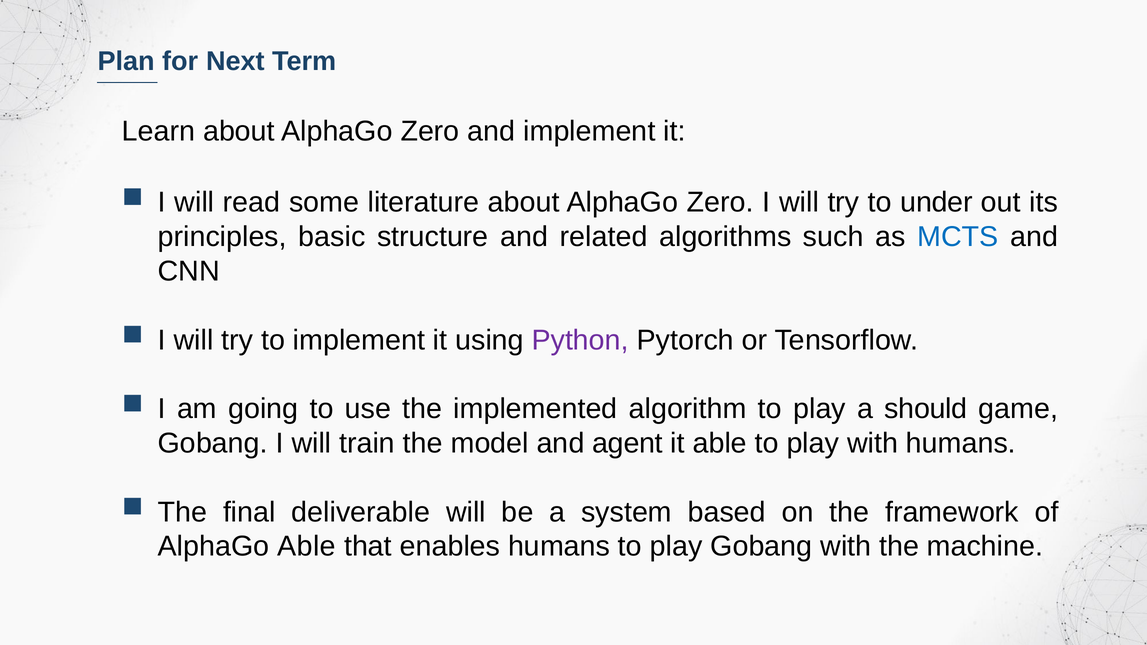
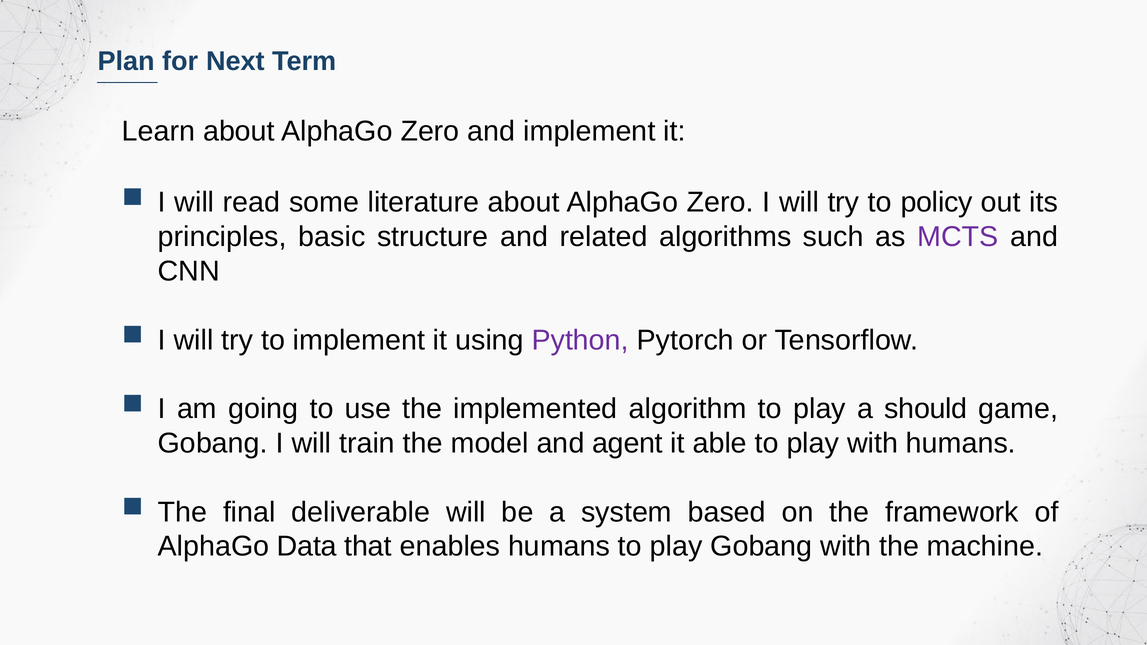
under: under -> policy (937, 203)
MCTS colour: blue -> purple (958, 237)
AlphaGo Able: Able -> Data (307, 547)
